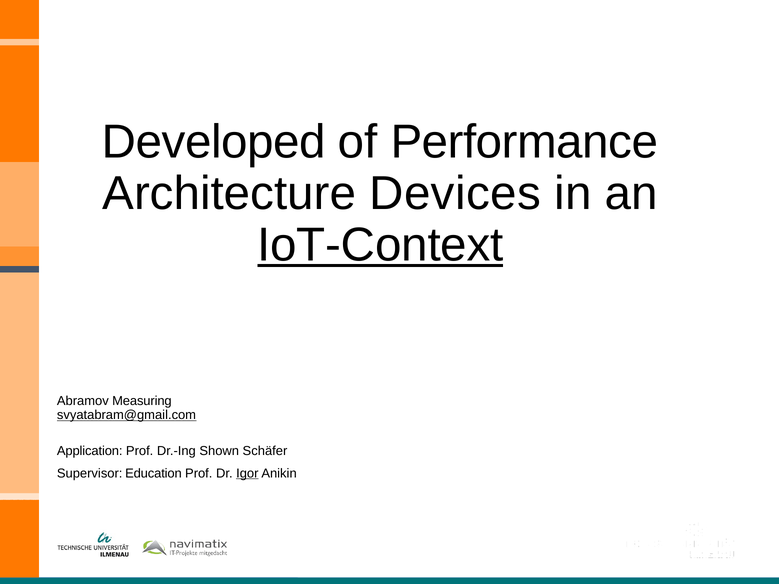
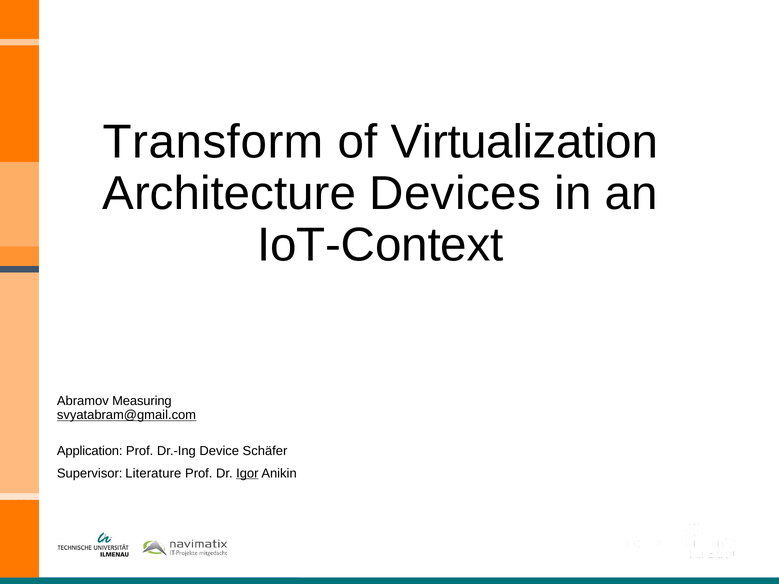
Developed: Developed -> Transform (213, 142)
Performance: Performance -> Virtualization (524, 142)
IoT-Context underline: present -> none (380, 245)
Shown: Shown -> Device (219, 451)
Education: Education -> Literature (153, 473)
